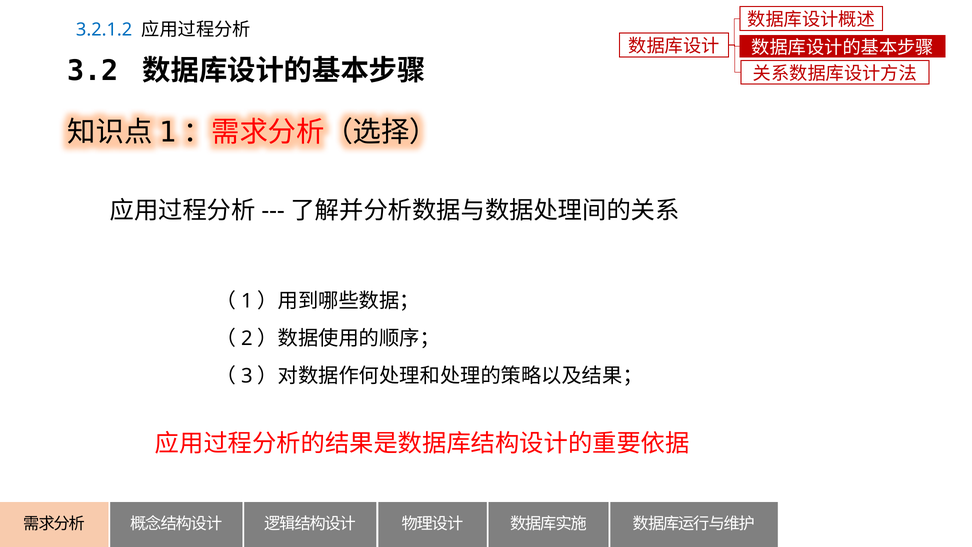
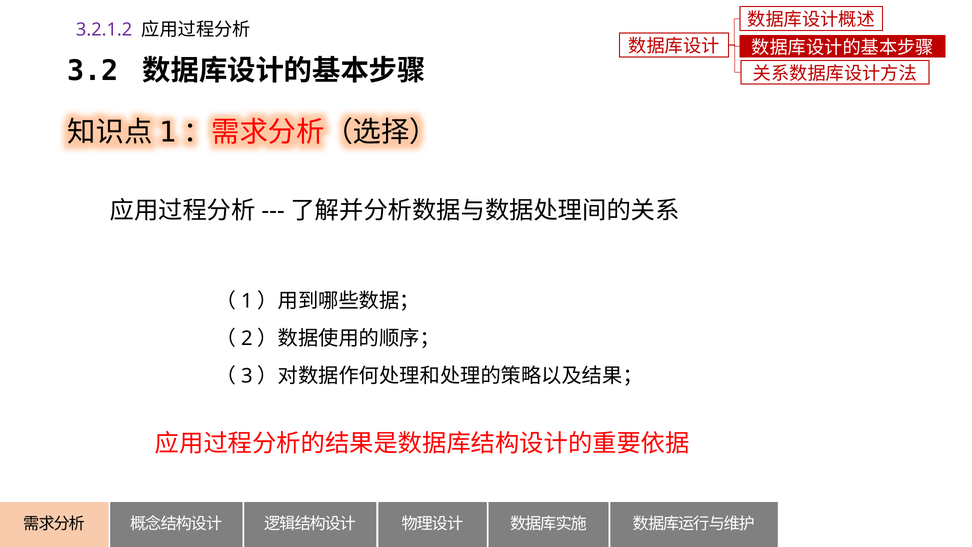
3.2.1.2 colour: blue -> purple (104, 30)
